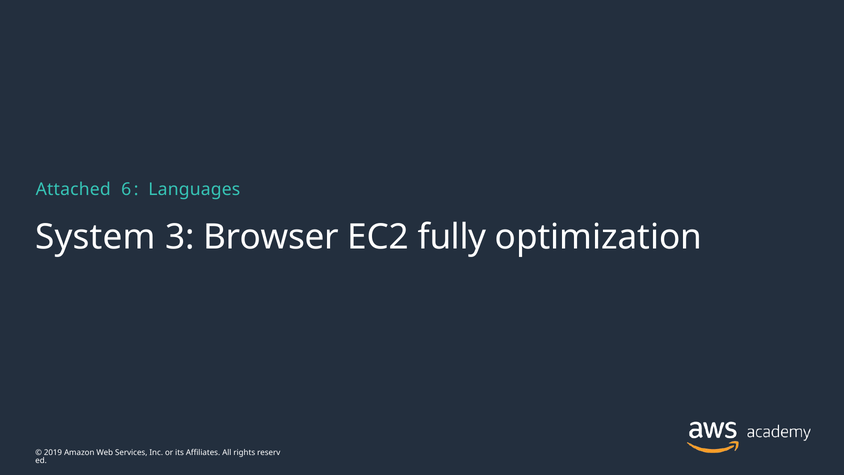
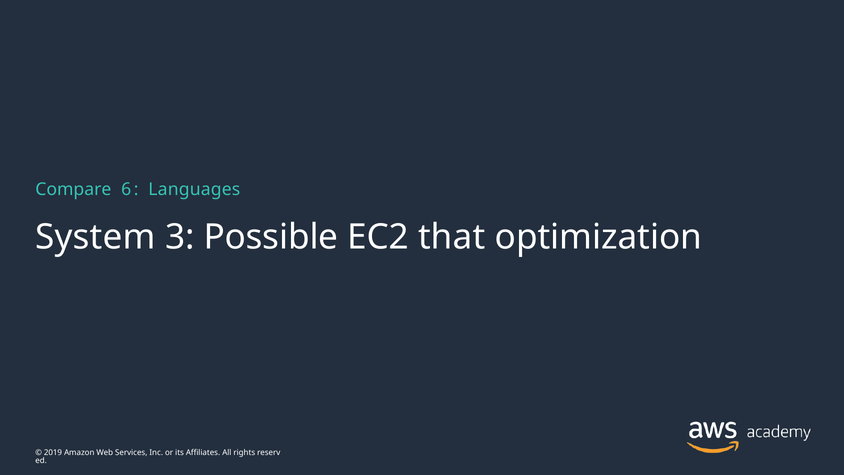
Attached: Attached -> Compare (73, 189)
Browser: Browser -> Possible (271, 237)
fully: fully -> that (452, 237)
